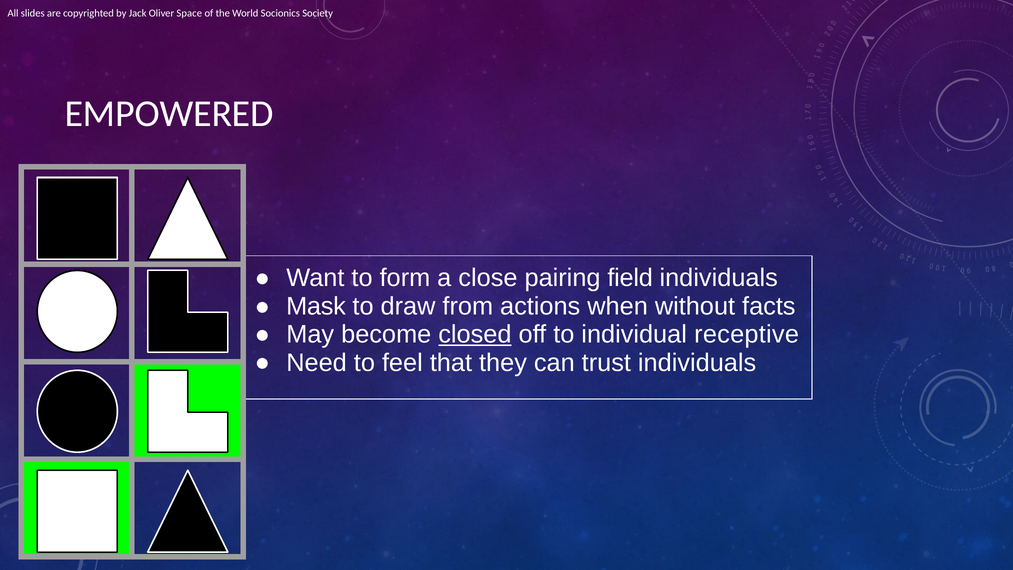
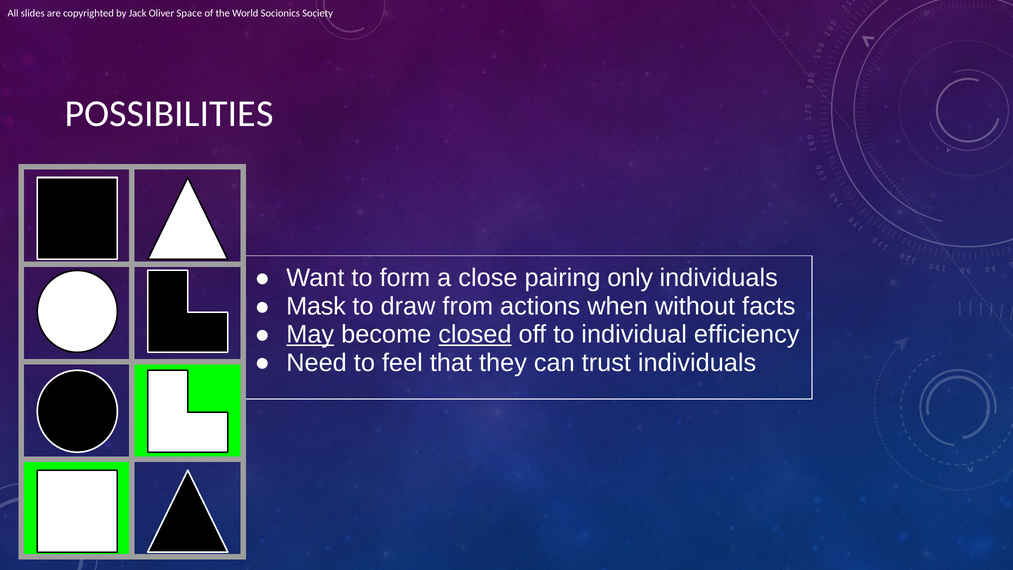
EMPOWERED: EMPOWERED -> POSSIBILITIES (169, 114)
field: field -> only (630, 278)
May underline: none -> present (310, 334)
receptive: receptive -> efficiency (747, 334)
